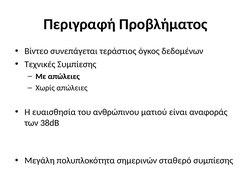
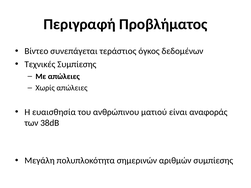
σταθερό: σταθερό -> αριθμών (175, 161)
